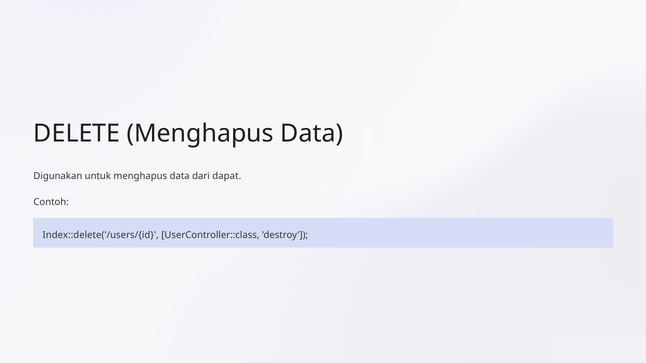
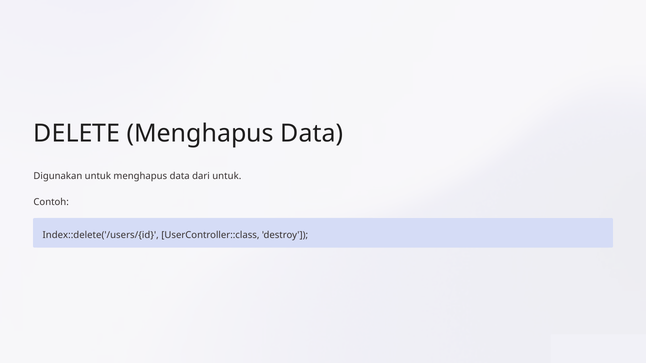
dari dapat: dapat -> untuk (227, 176)
